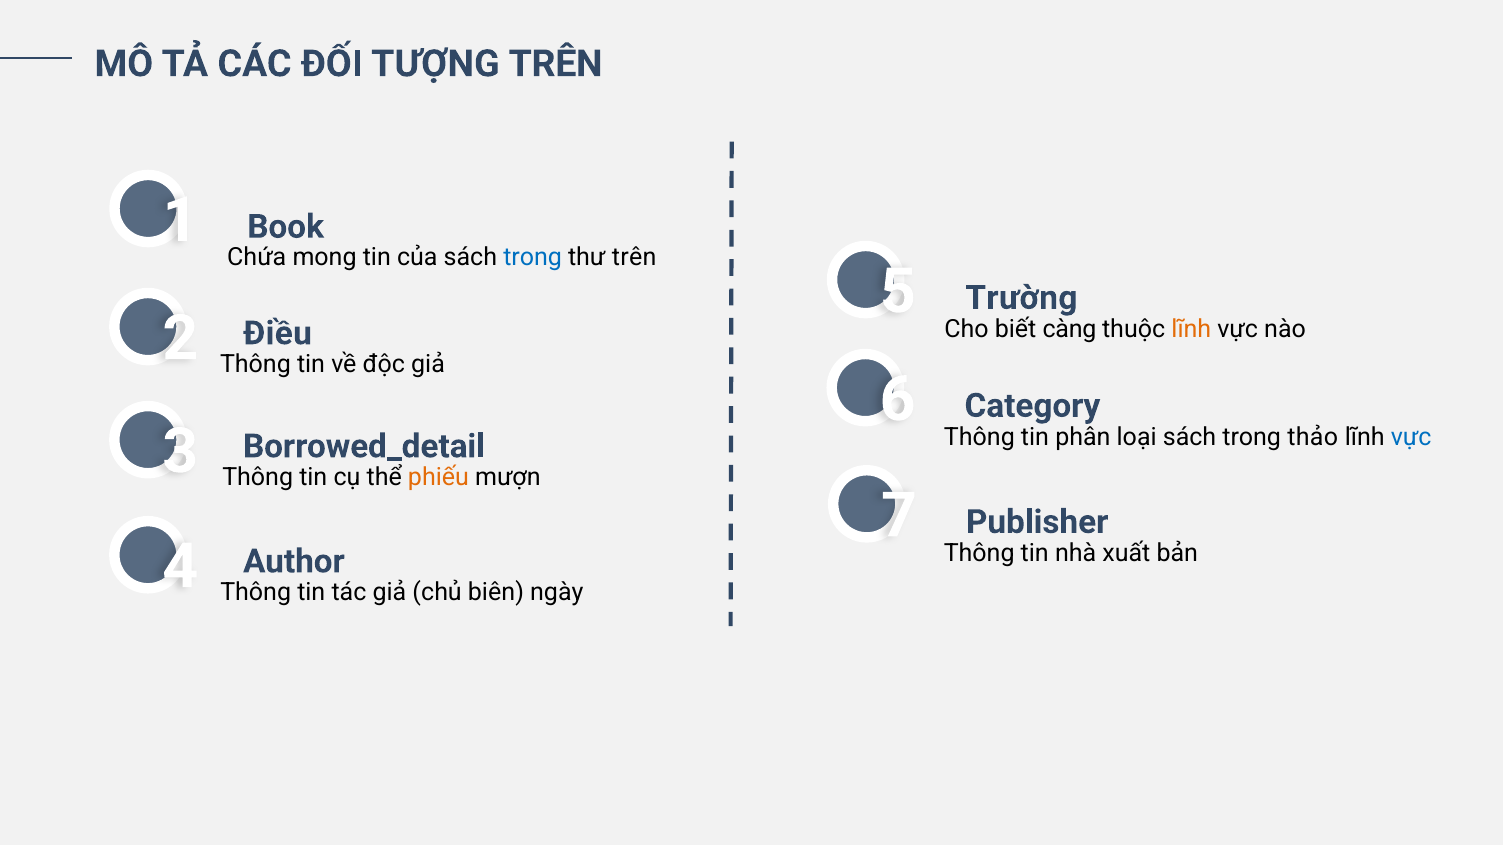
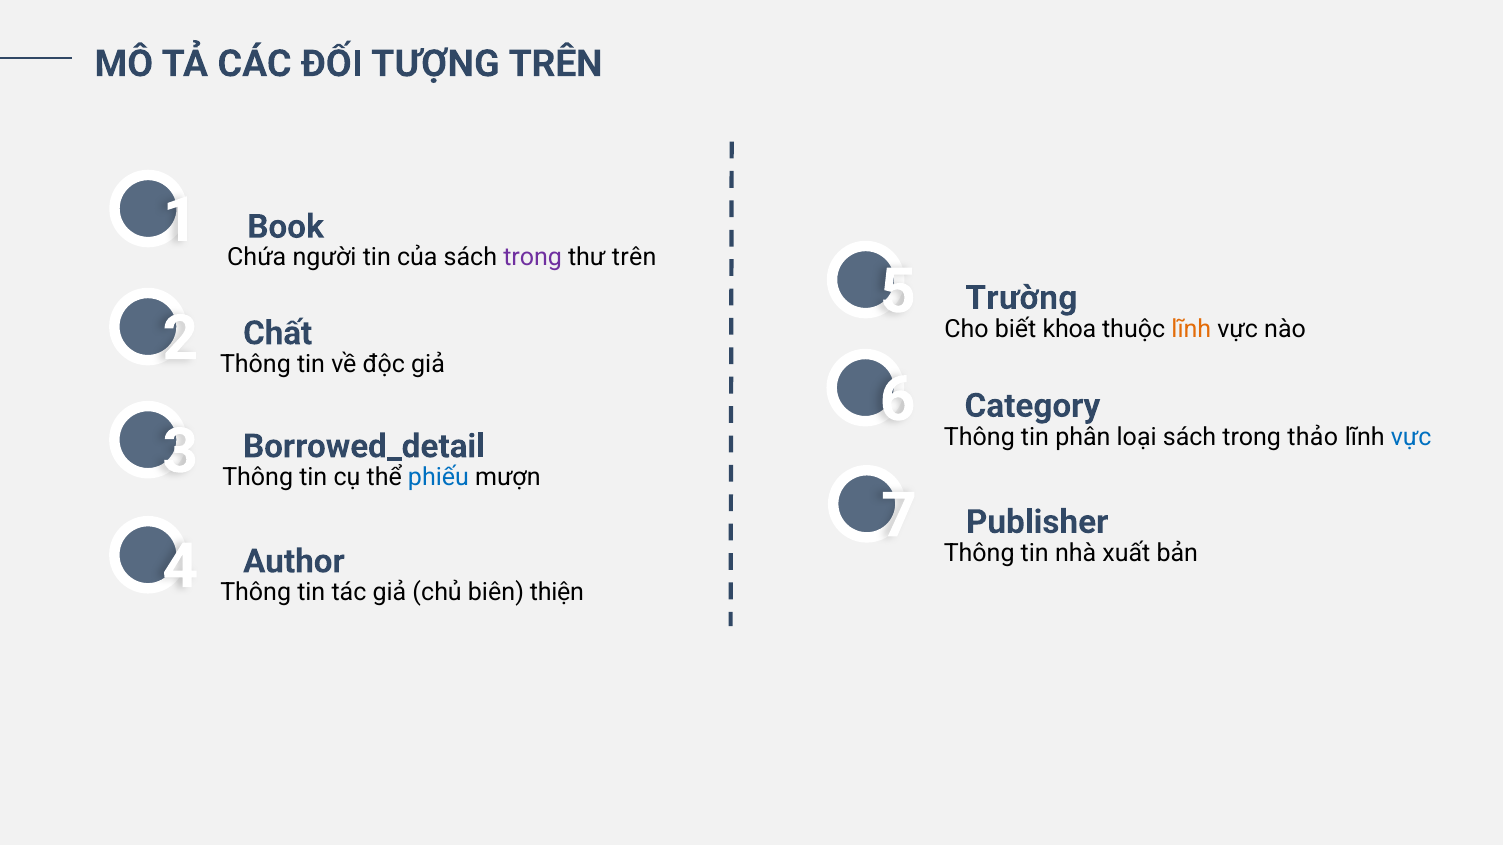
mong: mong -> người (325, 258)
trong colour: blue -> purple (533, 258)
Điều: Điều -> Chất (278, 333)
càng: càng -> khoa (1069, 329)
phiếu colour: orange -> blue (438, 478)
ngày: ngày -> thiện (557, 593)
